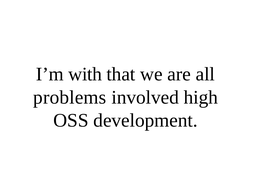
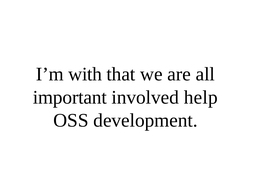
problems: problems -> important (70, 98)
high: high -> help (201, 98)
